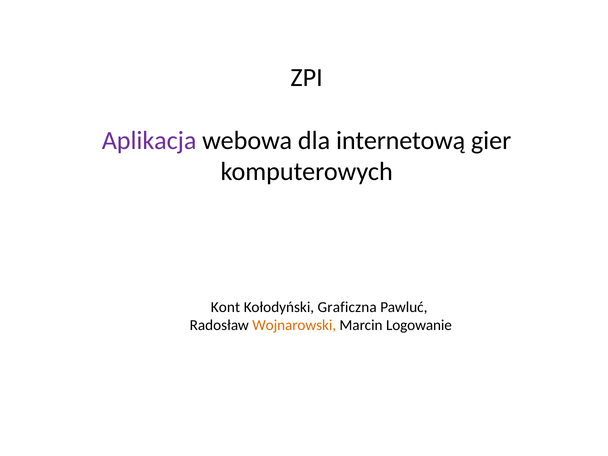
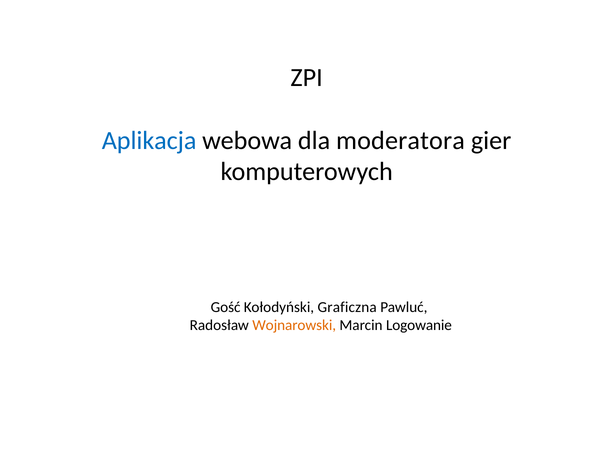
Aplikacja colour: purple -> blue (149, 140)
internetową: internetową -> moderatora (400, 140)
Kont: Kont -> Gość (226, 307)
